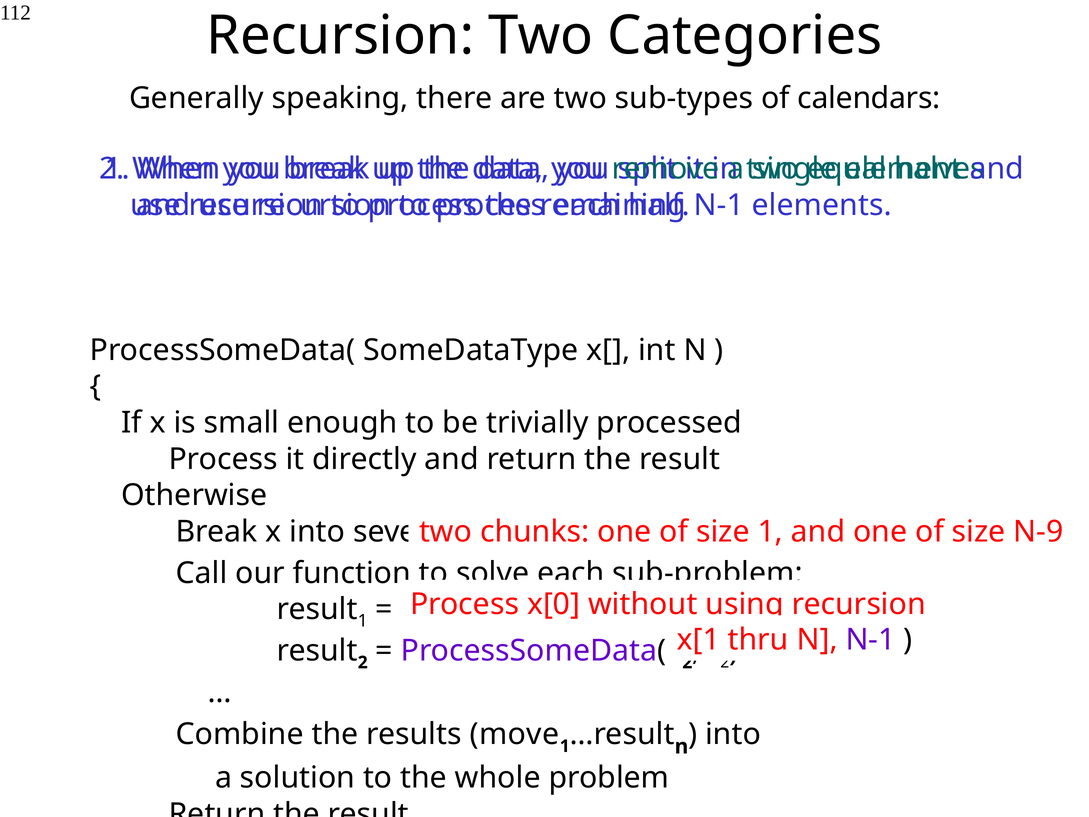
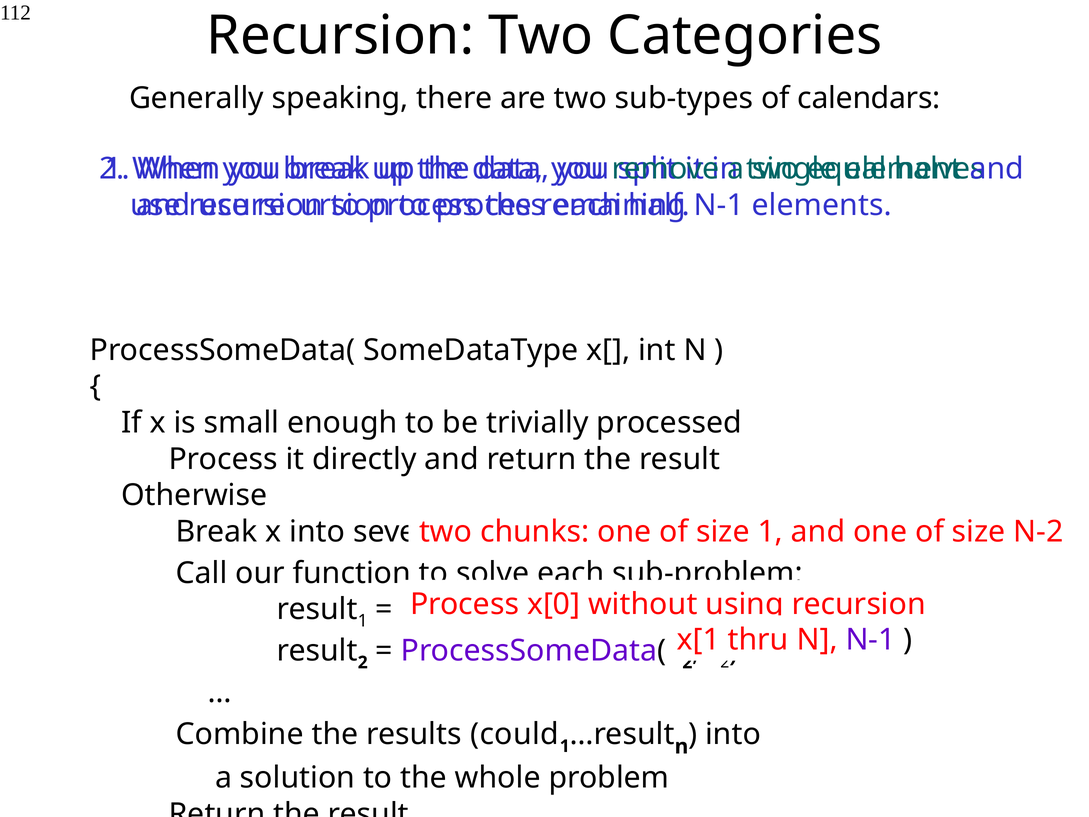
N-9: N-9 -> N-2 (1038, 532)
move: move -> could (515, 734)
